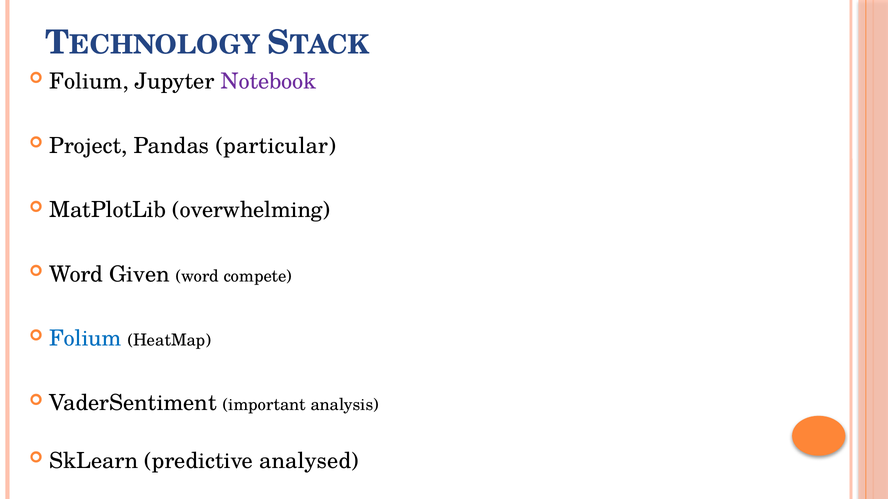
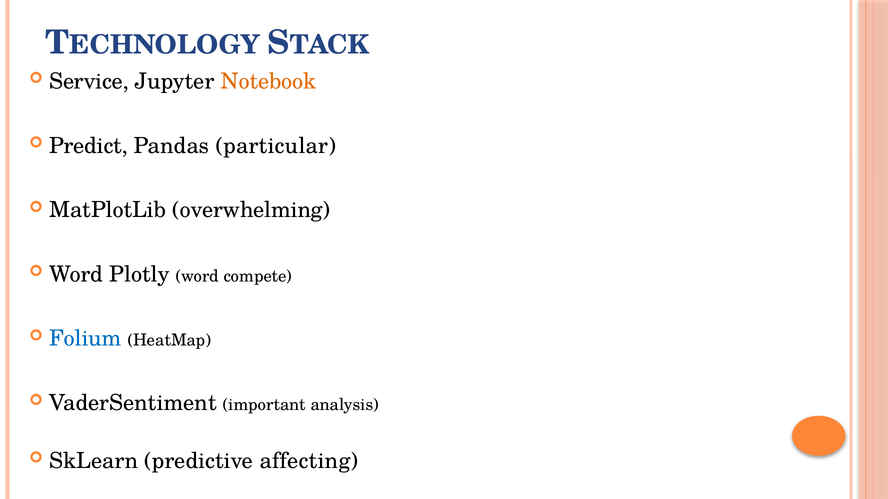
Folium: Folium -> Service (89, 81)
Notebook colour: purple -> orange (268, 81)
Project: Project -> Predict (88, 146)
Given: Given -> Plotly (139, 275)
analysed: analysed -> affecting (309, 461)
